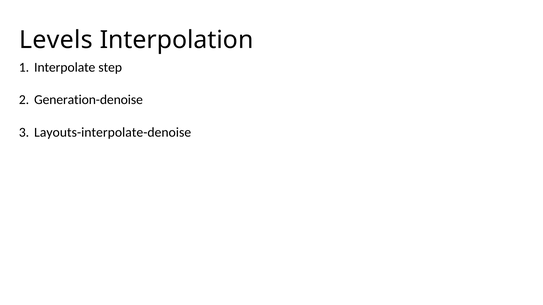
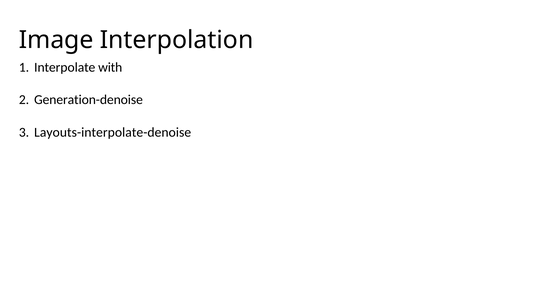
Levels: Levels -> Image (56, 40)
step: step -> with (110, 67)
